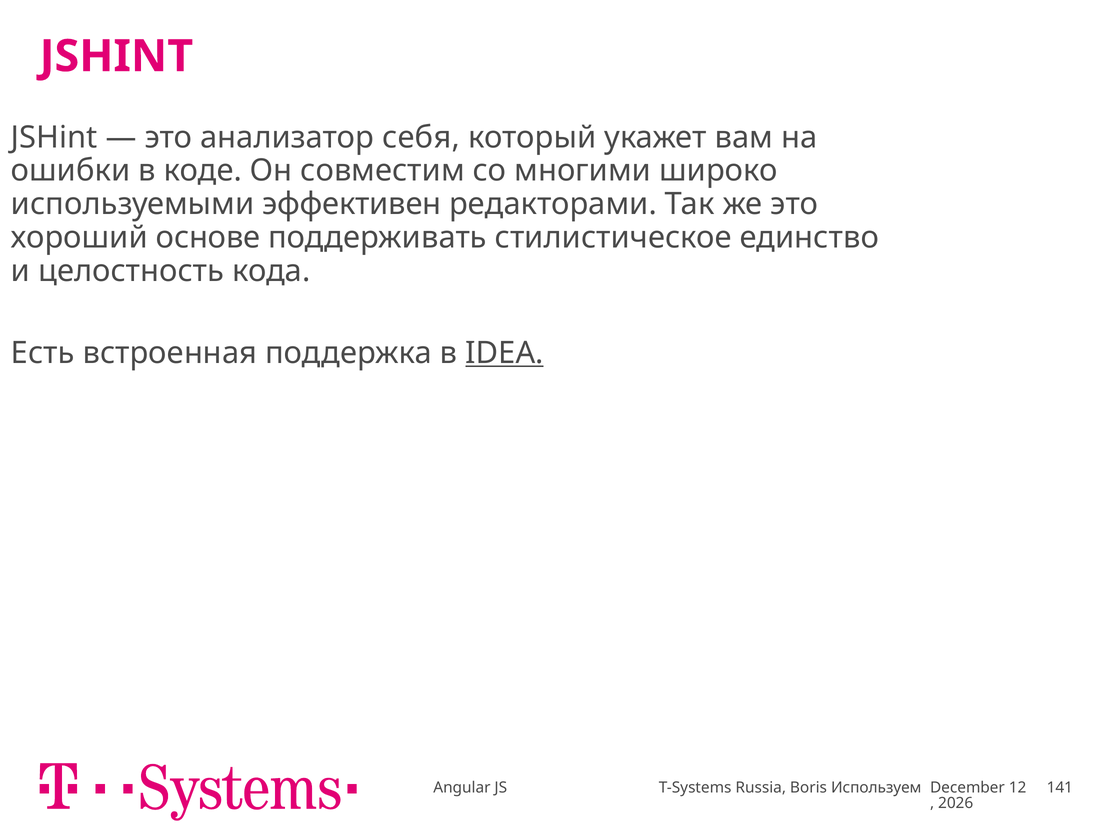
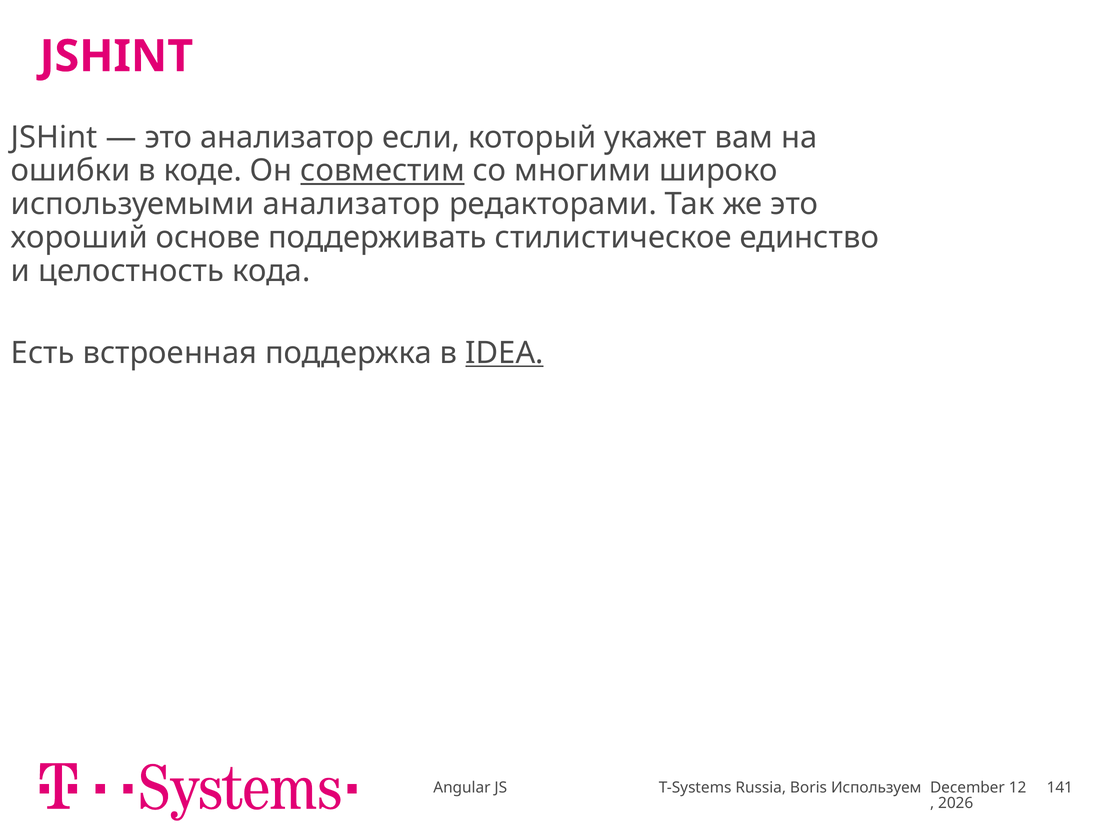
себя: себя -> если (421, 137)
совместим underline: none -> present (383, 171)
используемыми эффективен: эффективен -> анализатор (352, 204)
